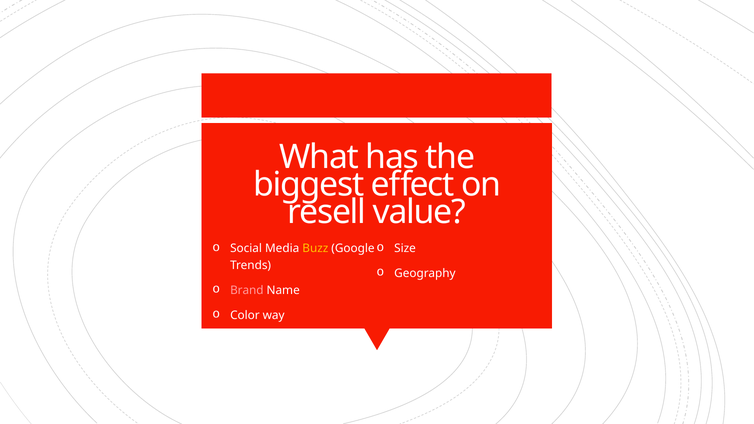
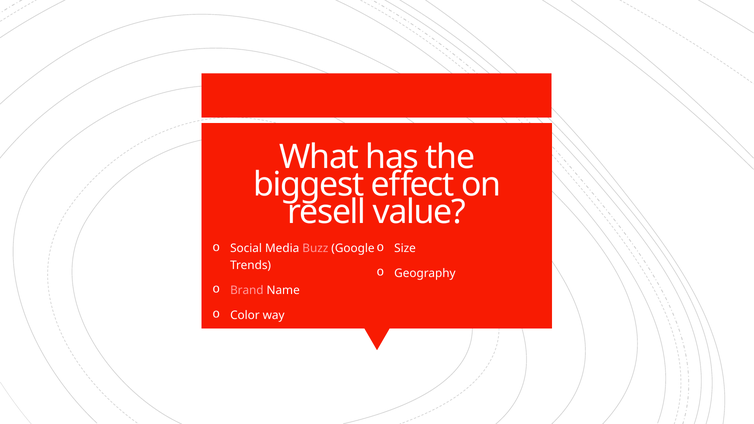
Buzz colour: yellow -> pink (315, 249)
